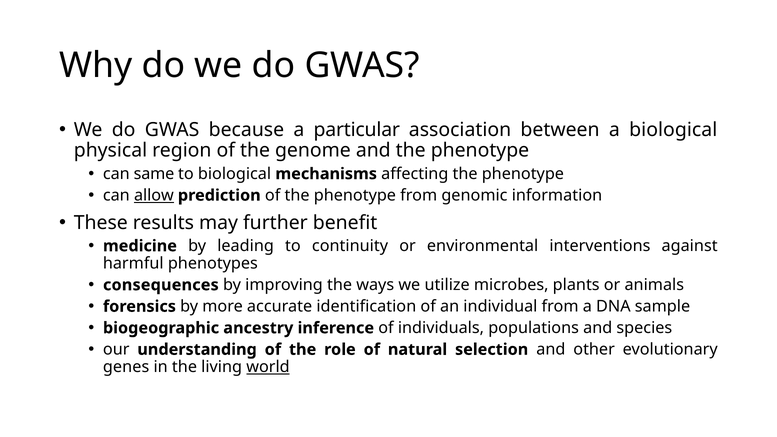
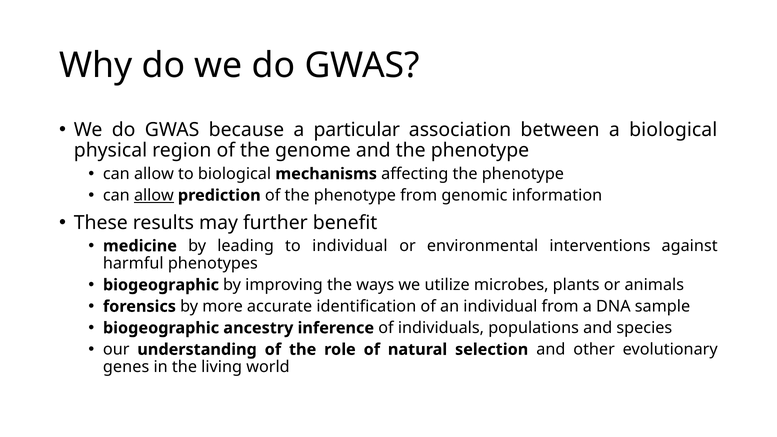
same: same -> allow (154, 174)
to continuity: continuity -> individual (350, 246)
consequences: consequences -> biogeographic (161, 285)
world underline: present -> none (268, 367)
